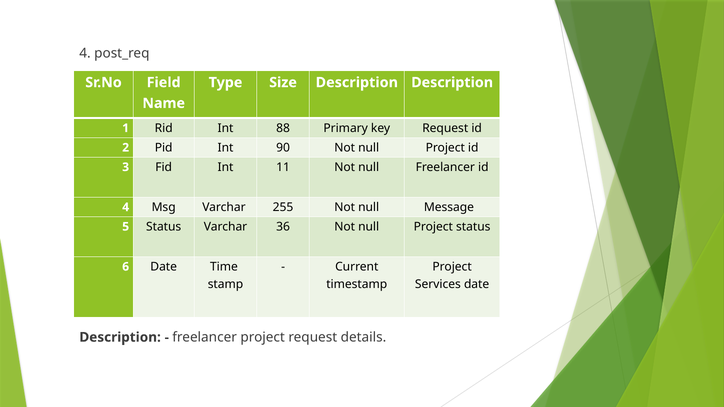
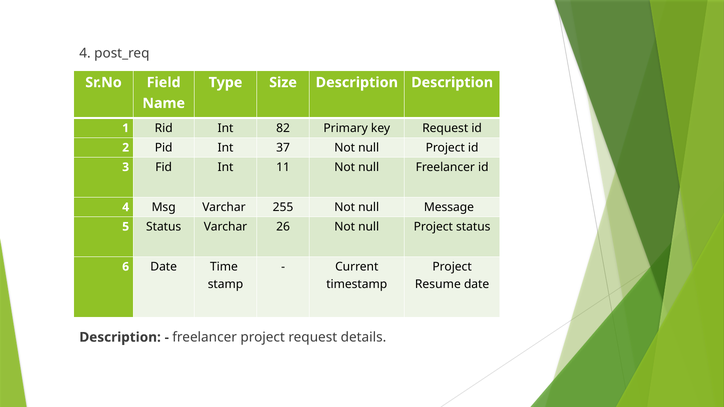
88: 88 -> 82 (283, 128)
90: 90 -> 37 (283, 148)
36: 36 -> 26 (283, 227)
Services: Services -> Resume (438, 284)
